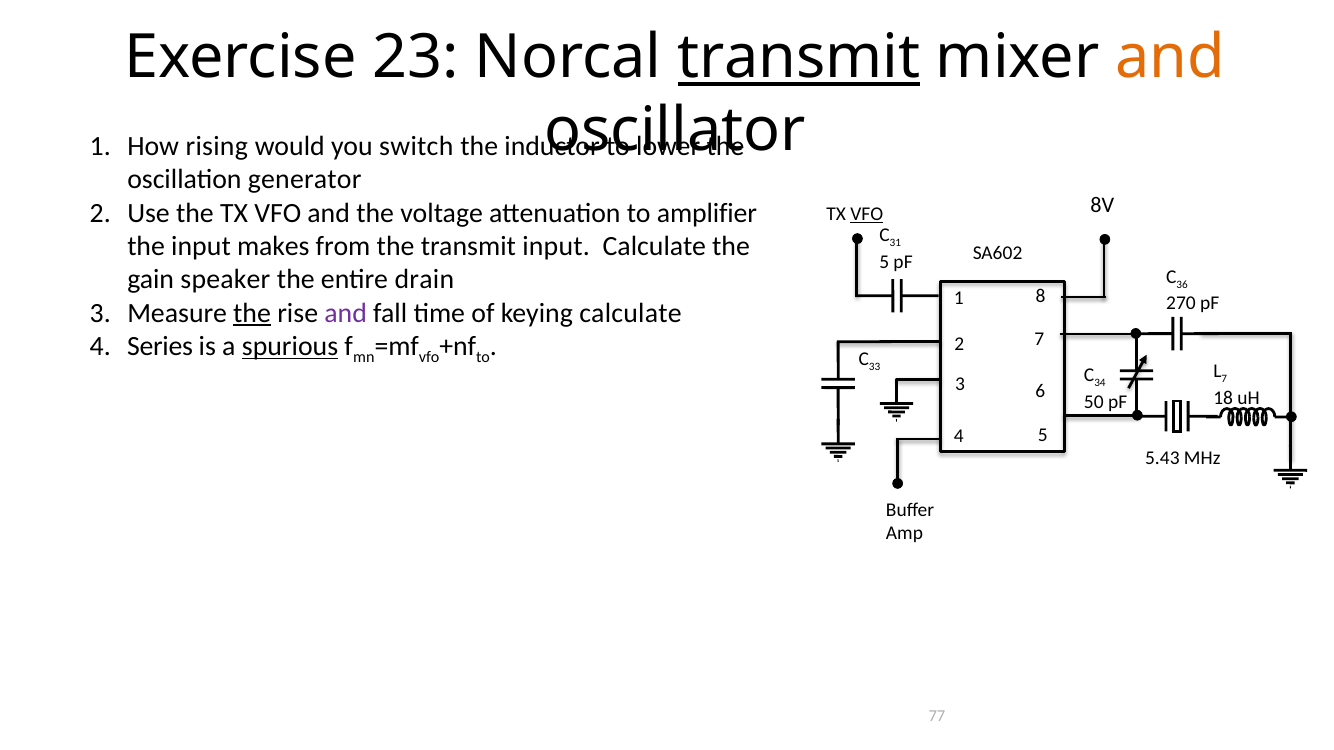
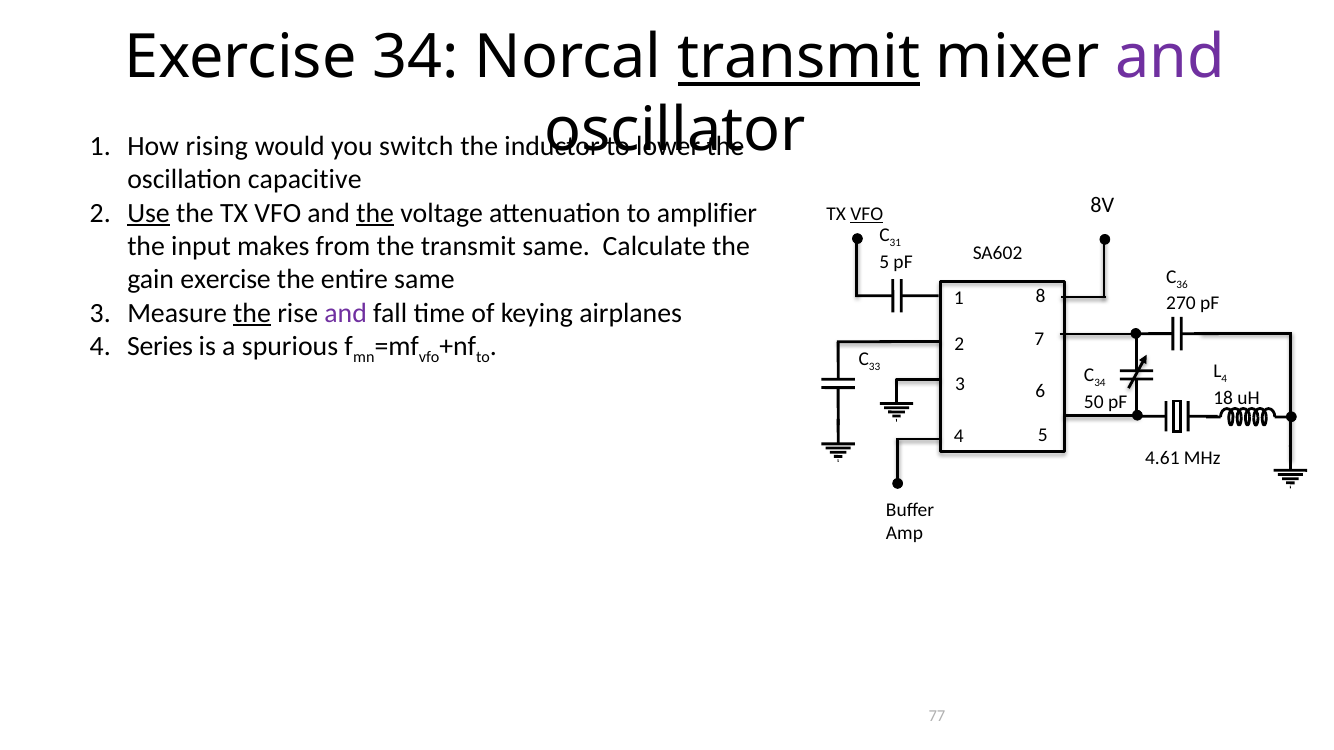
Exercise 23: 23 -> 34 (416, 57)
and colour: orange -> purple (1170, 57)
generator: generator -> capacitive (305, 180)
Use underline: none -> present (149, 213)
the underline: none -> present (375, 213)
transmit input: input -> same (556, 246)
gain speaker: speaker -> exercise (226, 280)
entire drain: drain -> same (424, 280)
keying calculate: calculate -> airplanes (631, 313)
spurious underline: present -> none (290, 347)
7: 7 -> 4 (1224, 379)
5.43: 5.43 -> 4.61 (1162, 458)
